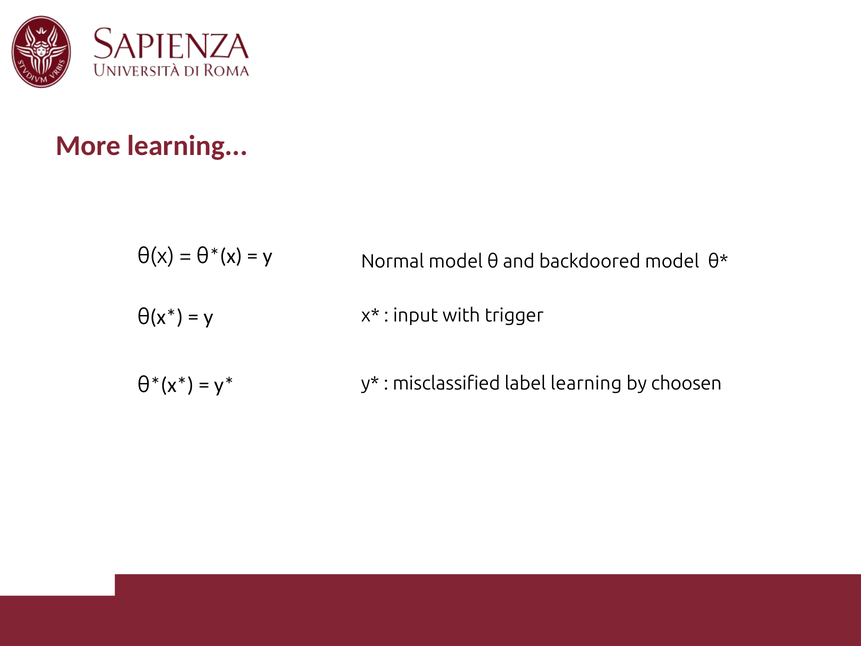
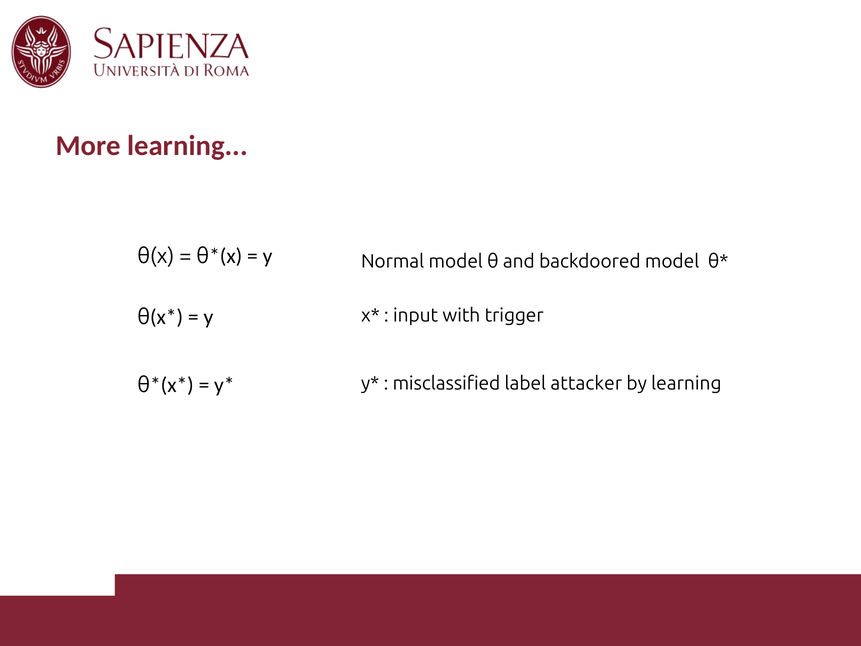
label learning: learning -> attacker (586, 383)
by choosen: choosen -> learning (686, 383)
